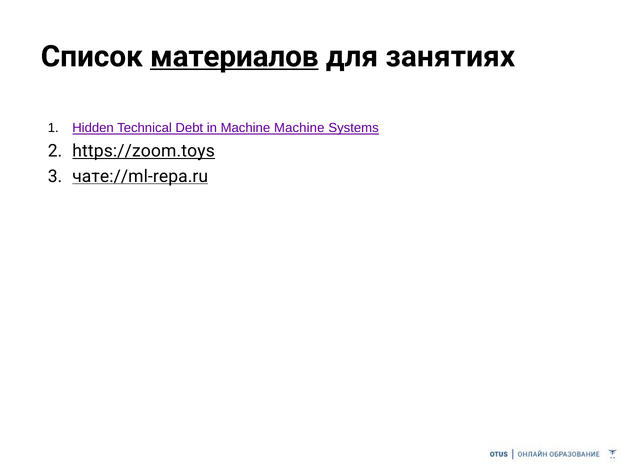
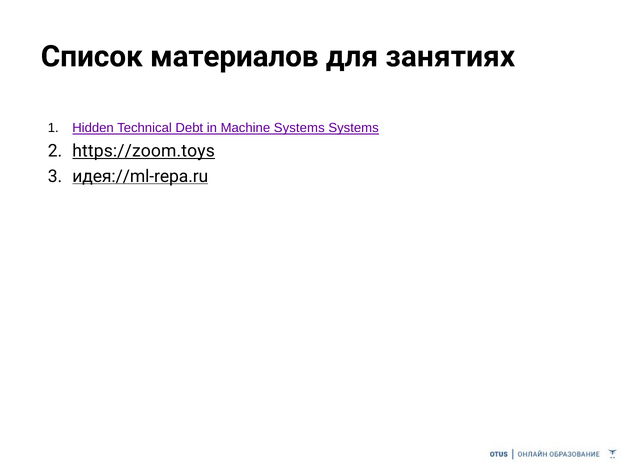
материалов underline: present -> none (234, 57)
Machine Machine: Machine -> Systems (299, 128)
чате://ml-repa.ru: чате://ml-repa.ru -> идея://ml-repa.ru (140, 176)
